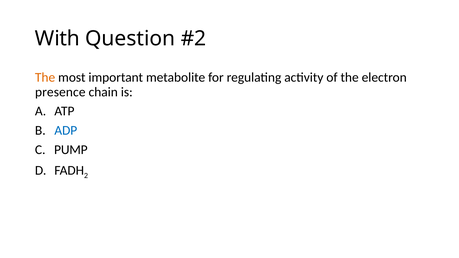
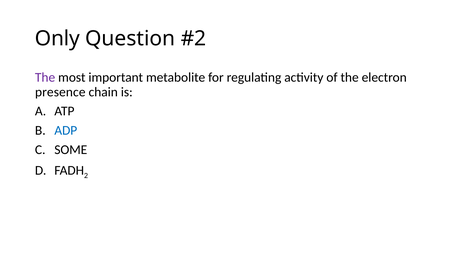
With: With -> Only (57, 39)
The colour: orange -> purple (45, 78)
PUMP: PUMP -> SOME (71, 150)
